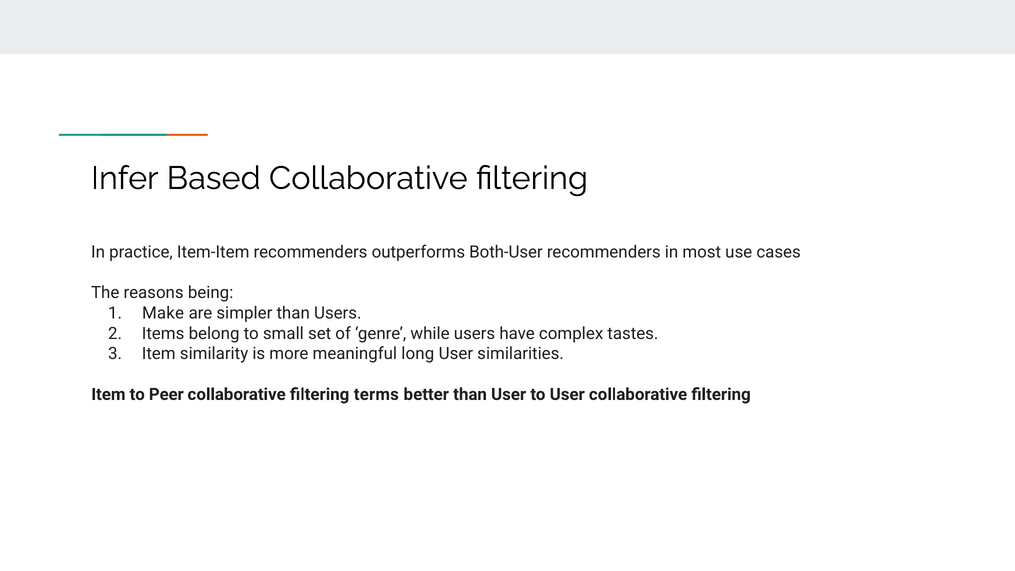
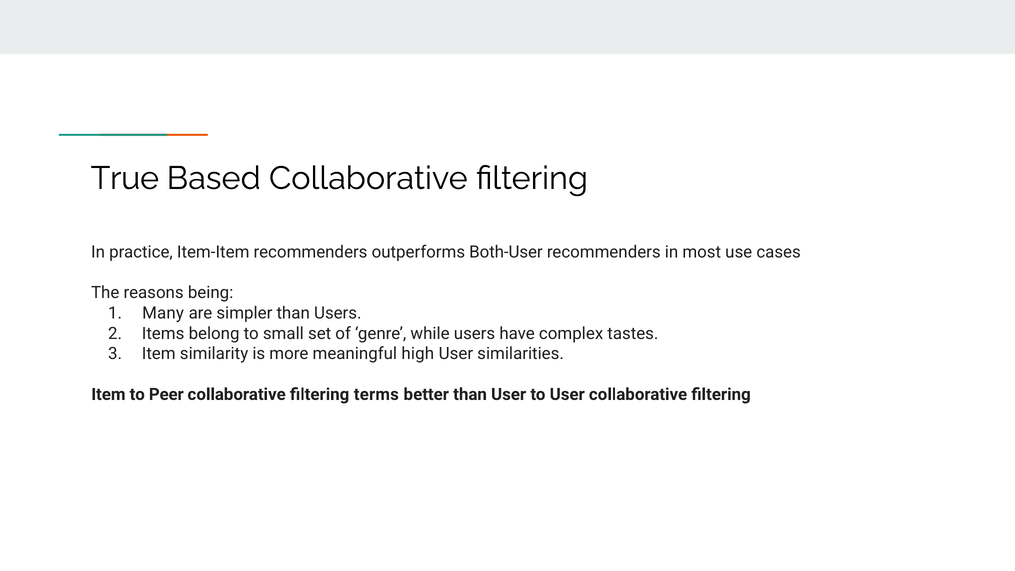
Infer: Infer -> True (125, 178)
Make: Make -> Many (163, 313)
long: long -> high (418, 354)
